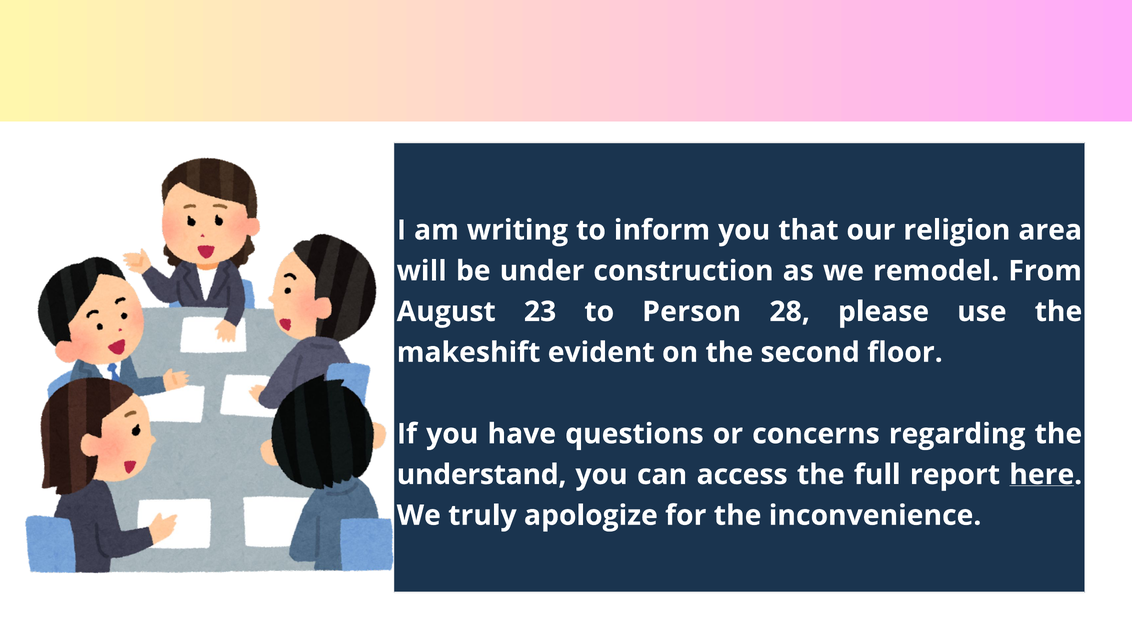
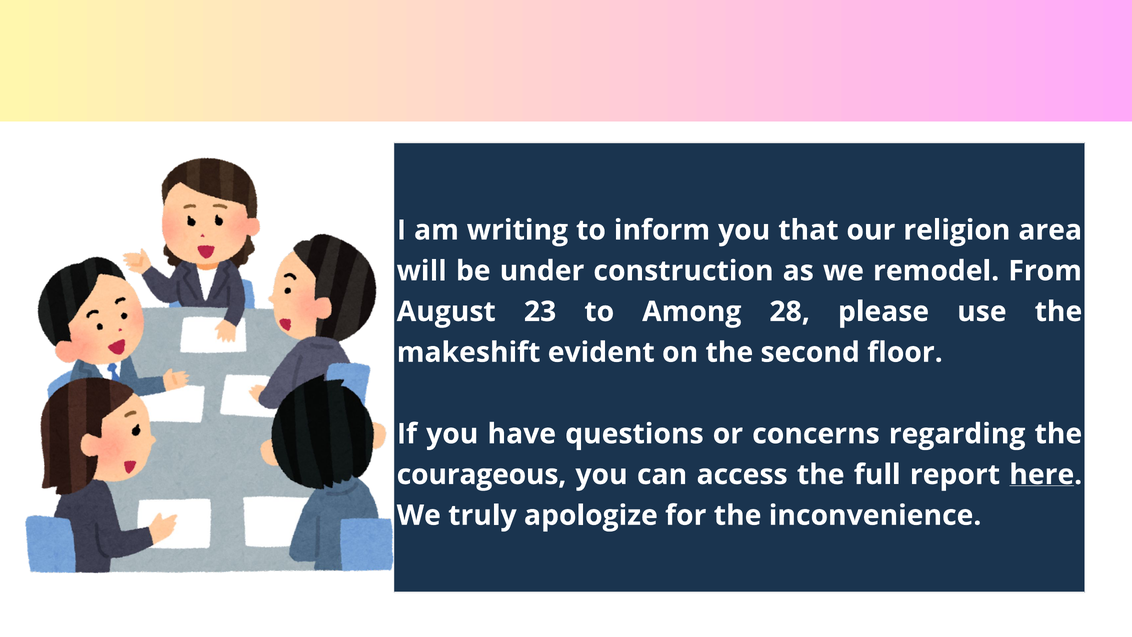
Person: Person -> Among (692, 312)
understand: understand -> courageous (482, 475)
